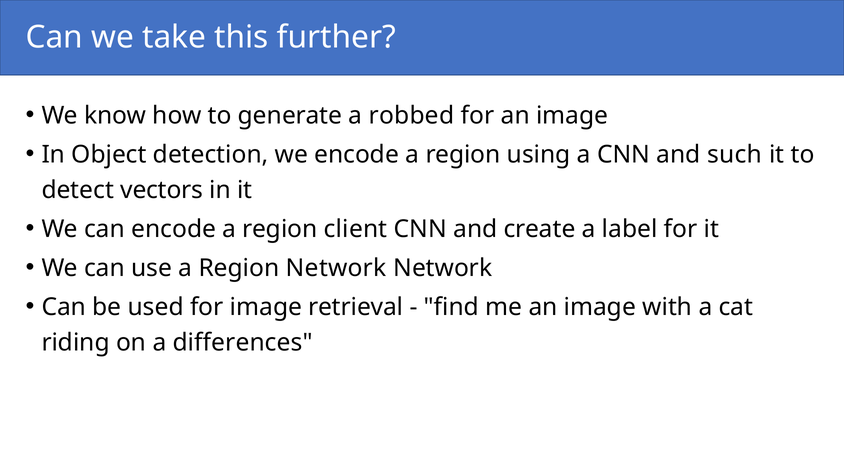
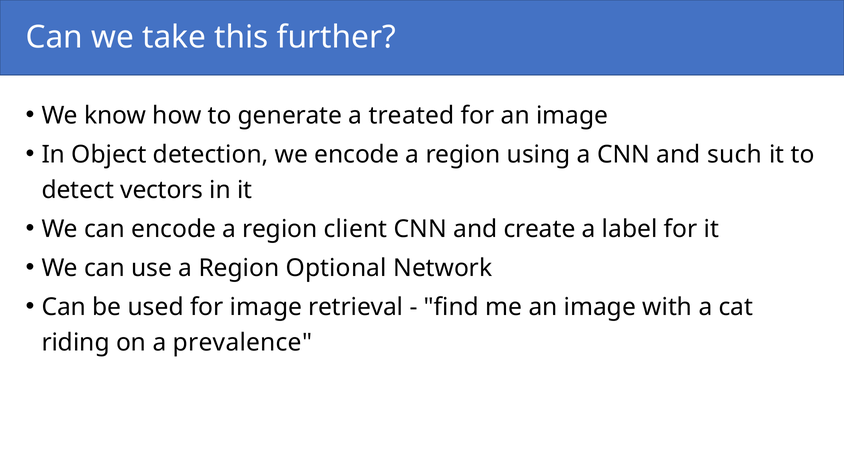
robbed: robbed -> treated (411, 115)
Region Network: Network -> Optional (336, 268)
differences: differences -> prevalence (243, 342)
